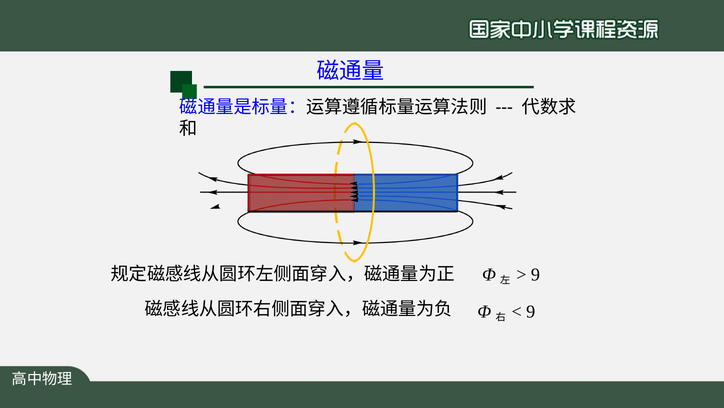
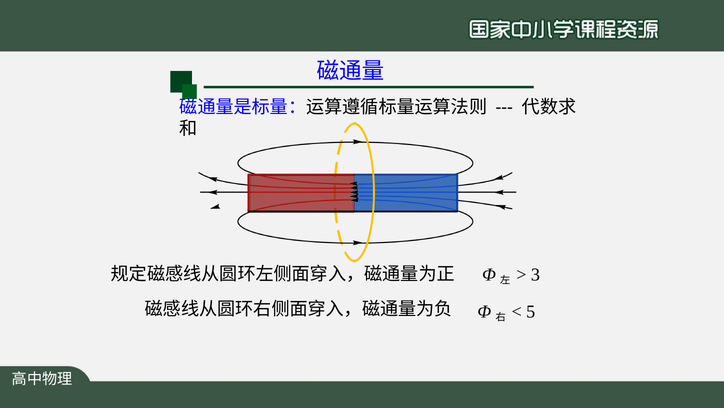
9: 9 -> 3 (535, 274)
9: 9 -> 5 (531, 311)
